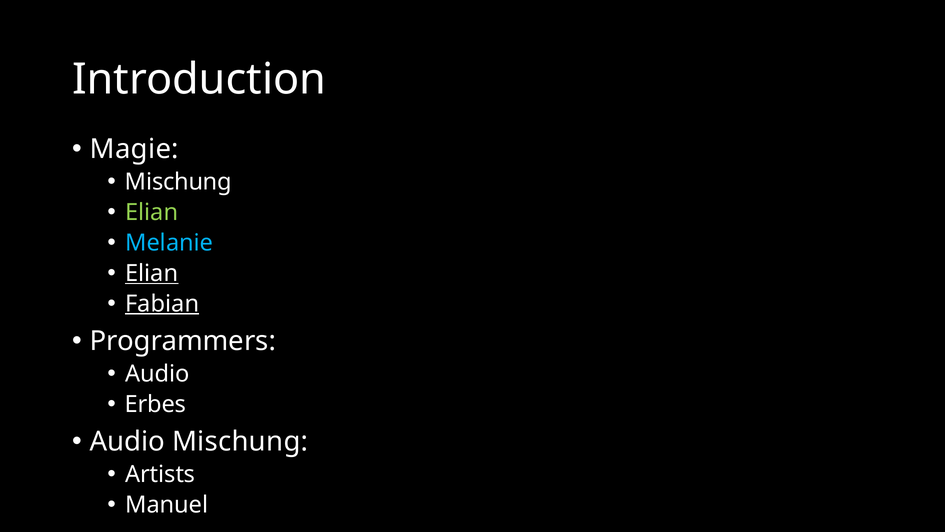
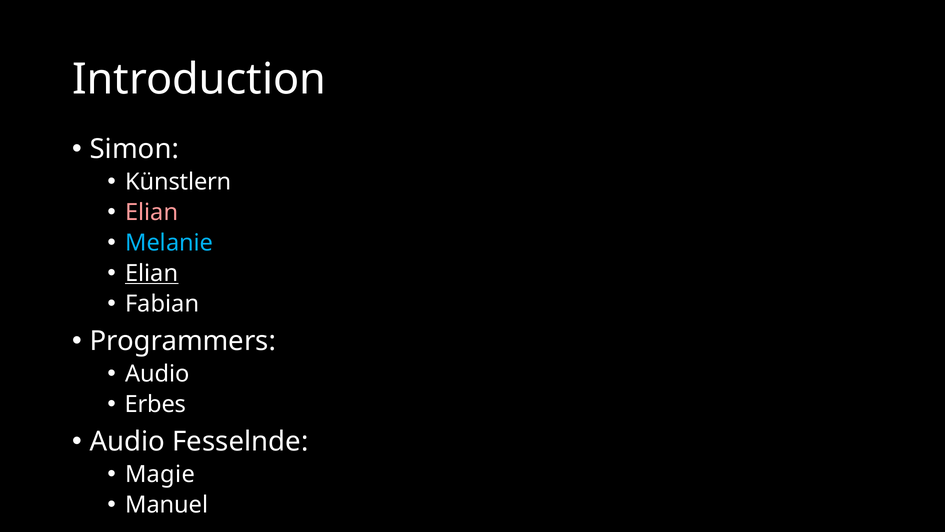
Magie: Magie -> Simon (135, 149)
Mischung: Mischung -> Künstlern (178, 182)
Elian colour: light green -> pink (152, 212)
Fabian underline: present -> none (162, 303)
Audio Mischung: Mischung -> Fesselnde (240, 441)
Artists: Artists -> Magie (160, 474)
